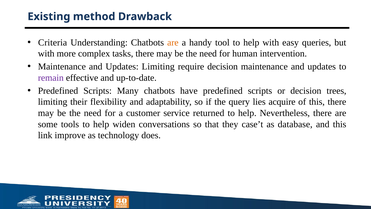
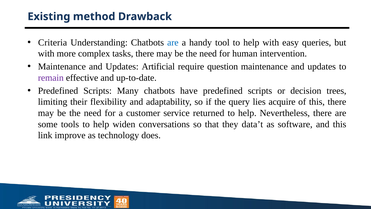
are colour: orange -> blue (173, 42)
Updates Limiting: Limiting -> Artificial (158, 66)
require decision: decision -> question (223, 66)
case’t: case’t -> data’t (252, 124)
database: database -> software (295, 124)
